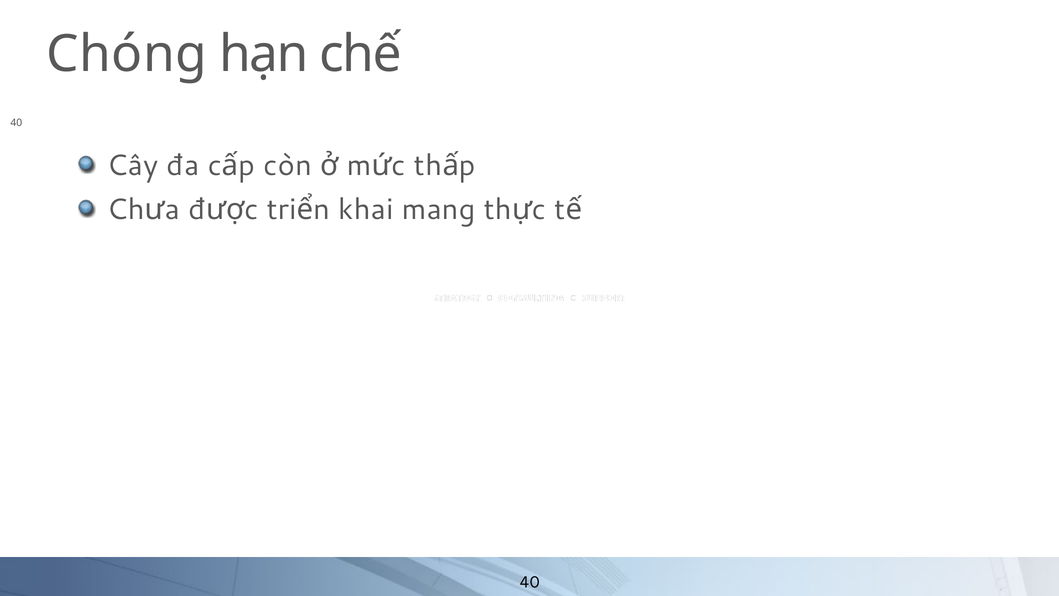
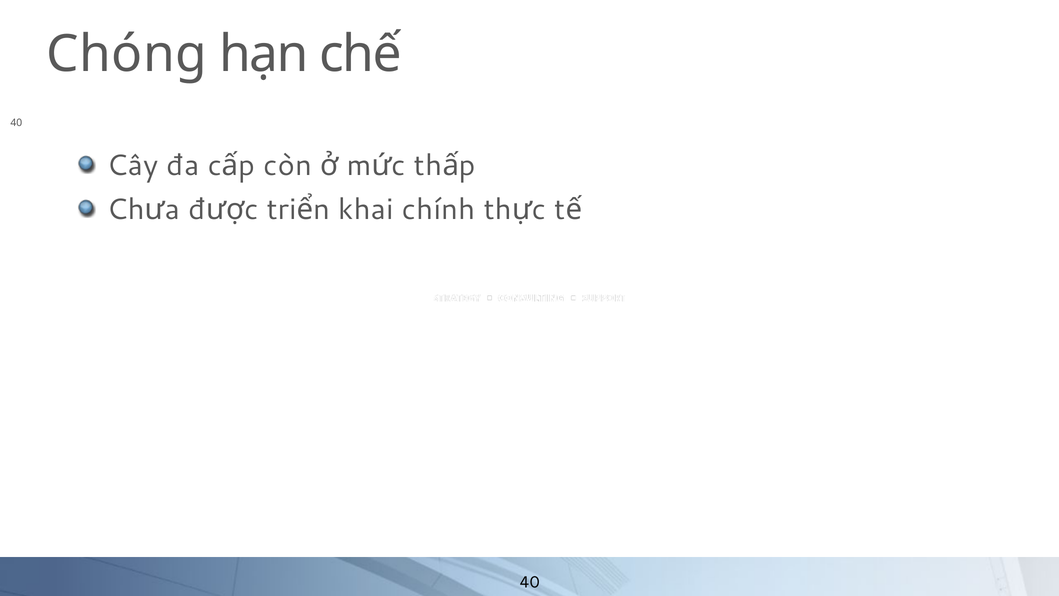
mang: mang -> chính (439, 210)
